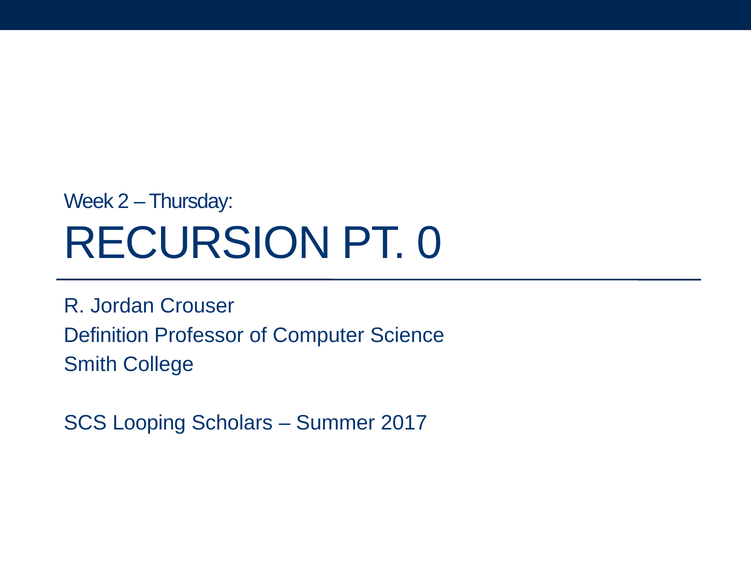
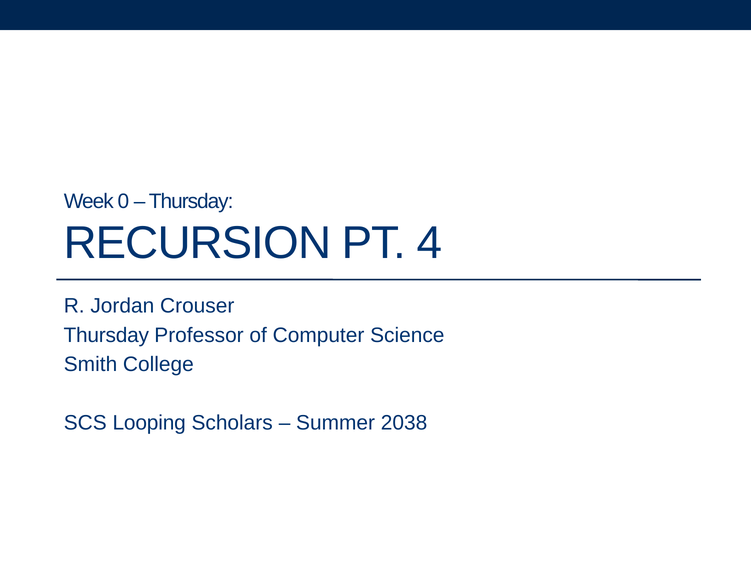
2: 2 -> 0 (123, 201)
0: 0 -> 4 (430, 243)
Definition: Definition -> Thursday (106, 335)
2017: 2017 -> 2038 (404, 422)
